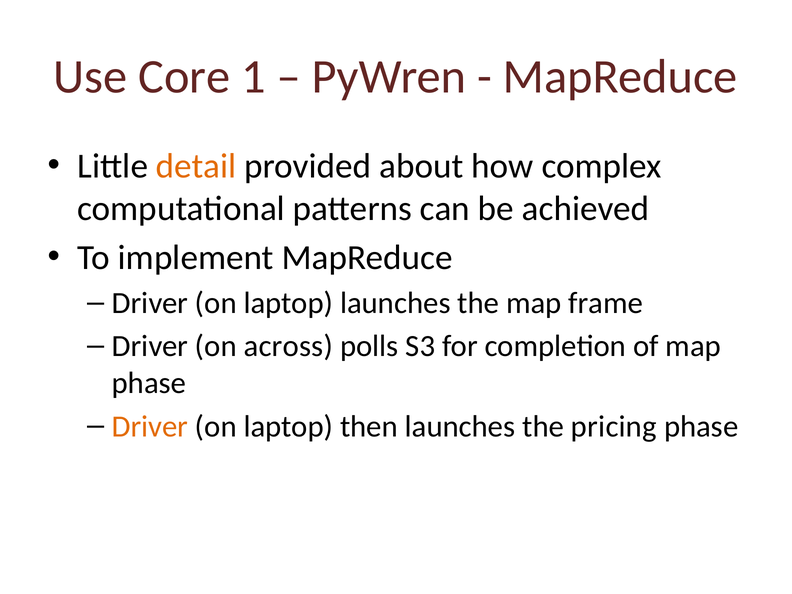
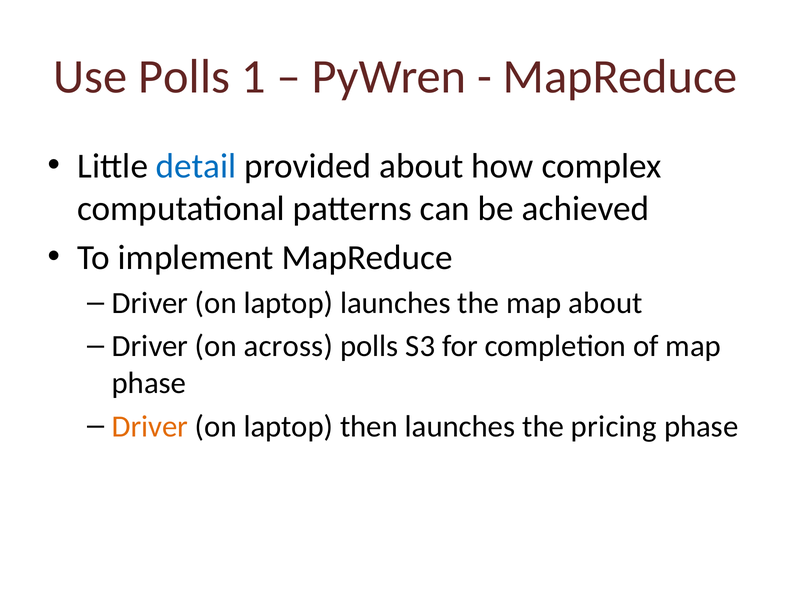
Use Core: Core -> Polls (184, 77)
detail colour: orange -> blue (196, 166)
map frame: frame -> about (606, 303)
